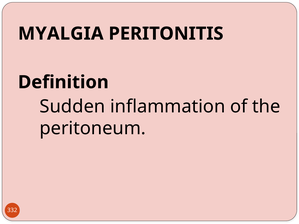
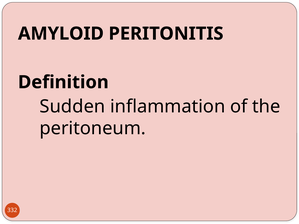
MYALGIA: MYALGIA -> AMYLOID (61, 34)
